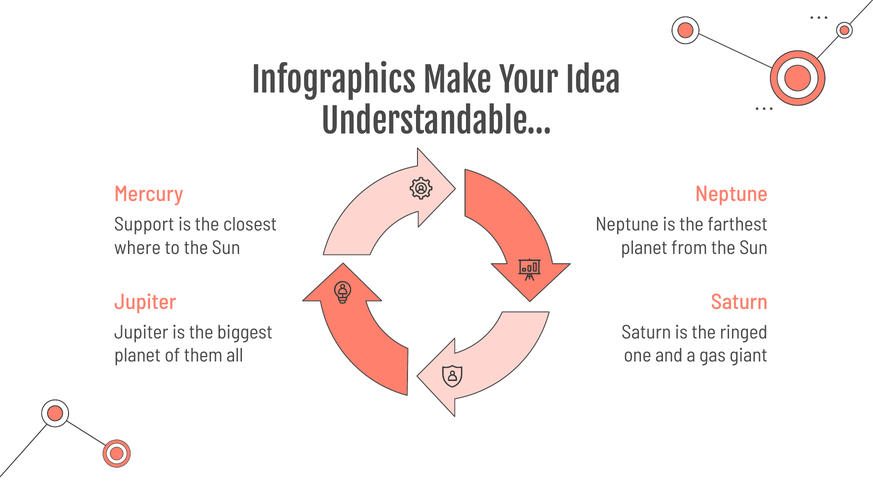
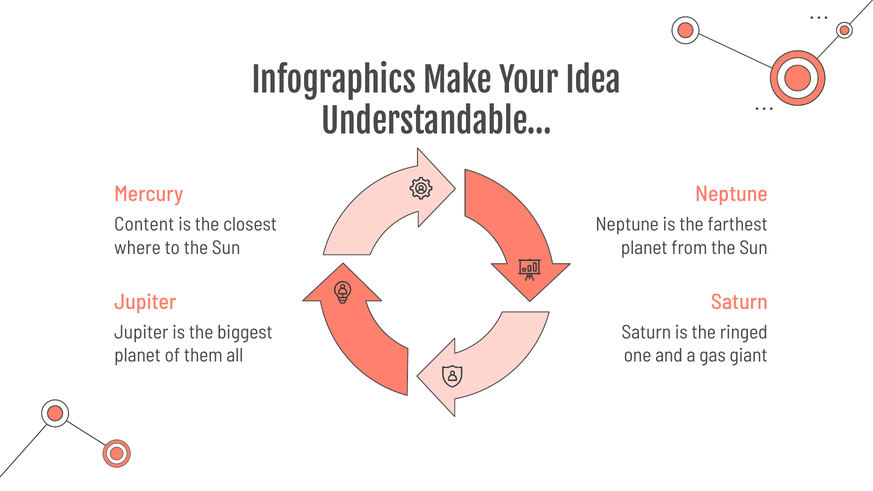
Support: Support -> Content (144, 224)
